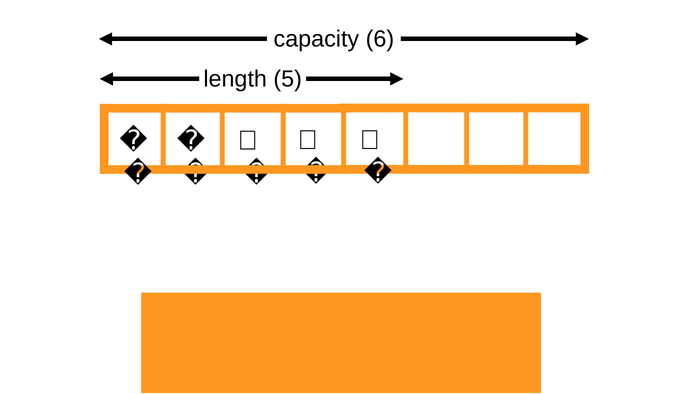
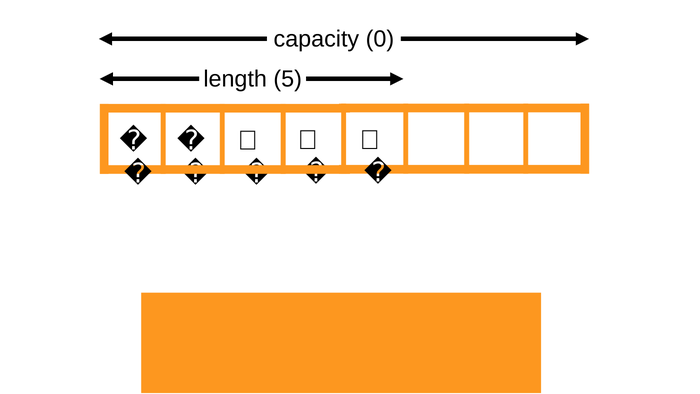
6: 6 -> 0 (380, 39)
